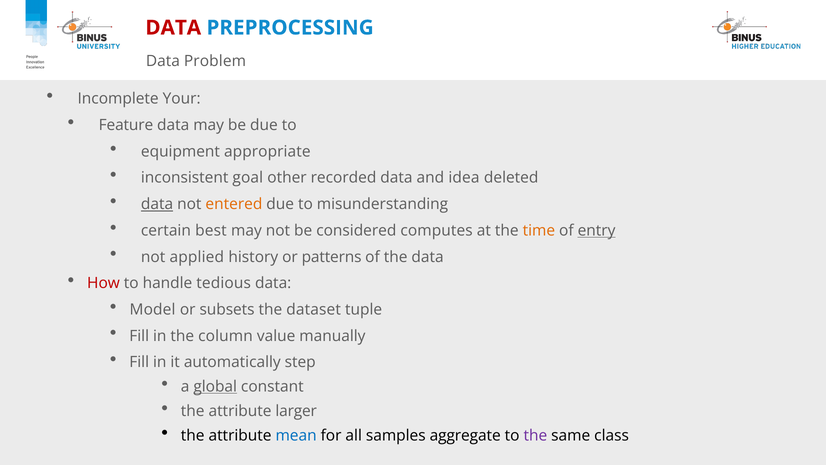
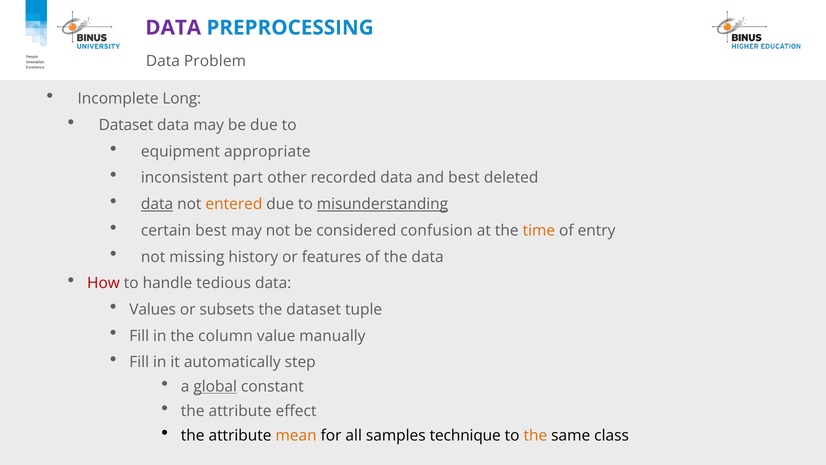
DATA colour: red -> purple (173, 28)
Your: Your -> Long (182, 99)
Feature: Feature -> Dataset (126, 125)
goal: goal -> part (248, 178)
and idea: idea -> best (464, 178)
misunderstanding underline: none -> present (382, 204)
computes: computes -> confusion (437, 230)
entry underline: present -> none (597, 230)
applied: applied -> missing (197, 257)
patterns: patterns -> features (332, 257)
Model: Model -> Values (153, 309)
larger: larger -> effect (296, 411)
mean colour: blue -> orange (296, 435)
aggregate: aggregate -> technique (465, 435)
the colour: purple -> orange (535, 435)
